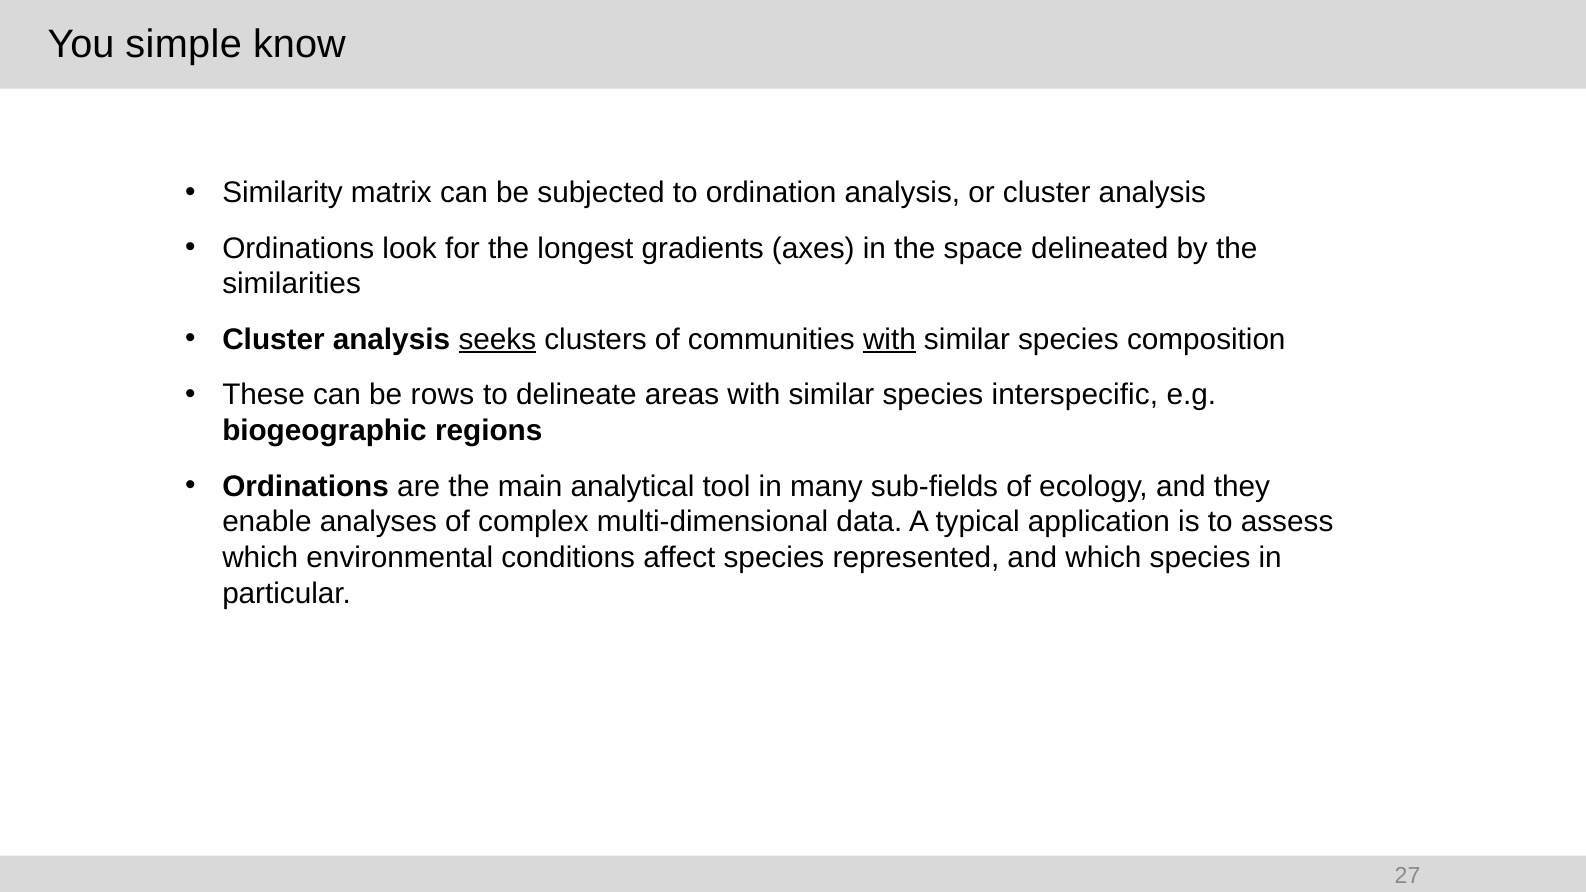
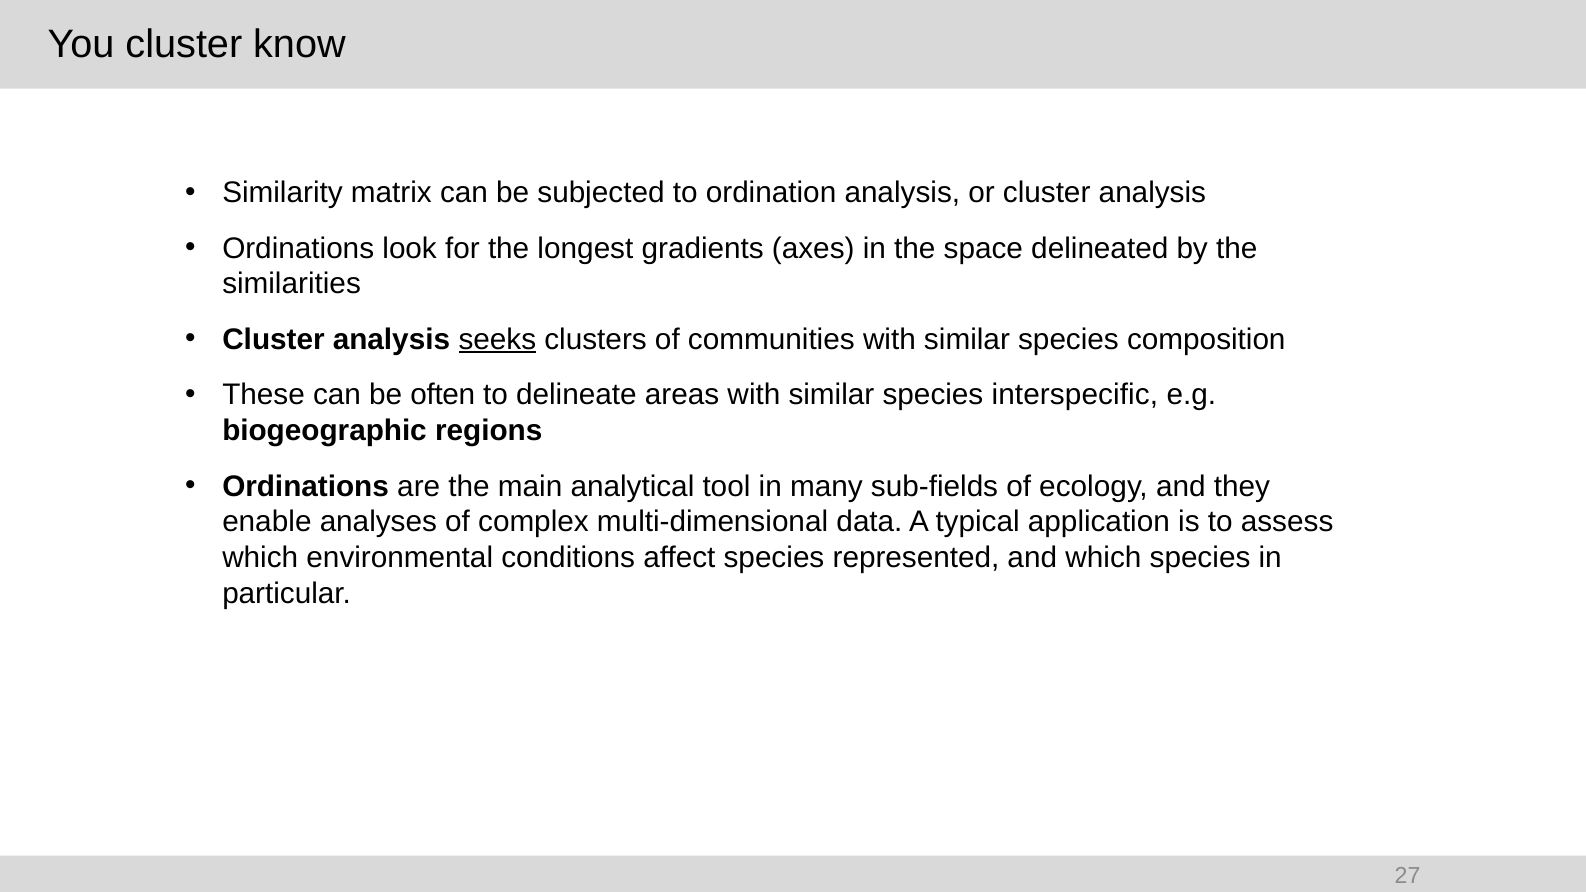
You simple: simple -> cluster (184, 44)
with underline: present -> none (889, 340)
rows: rows -> often (443, 395)
